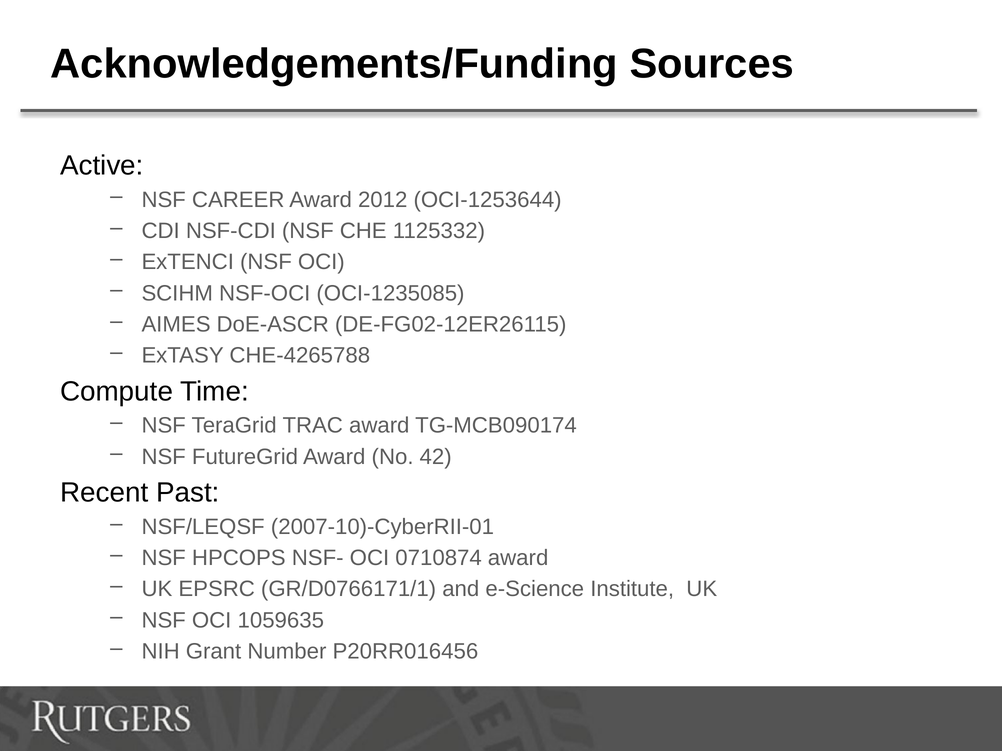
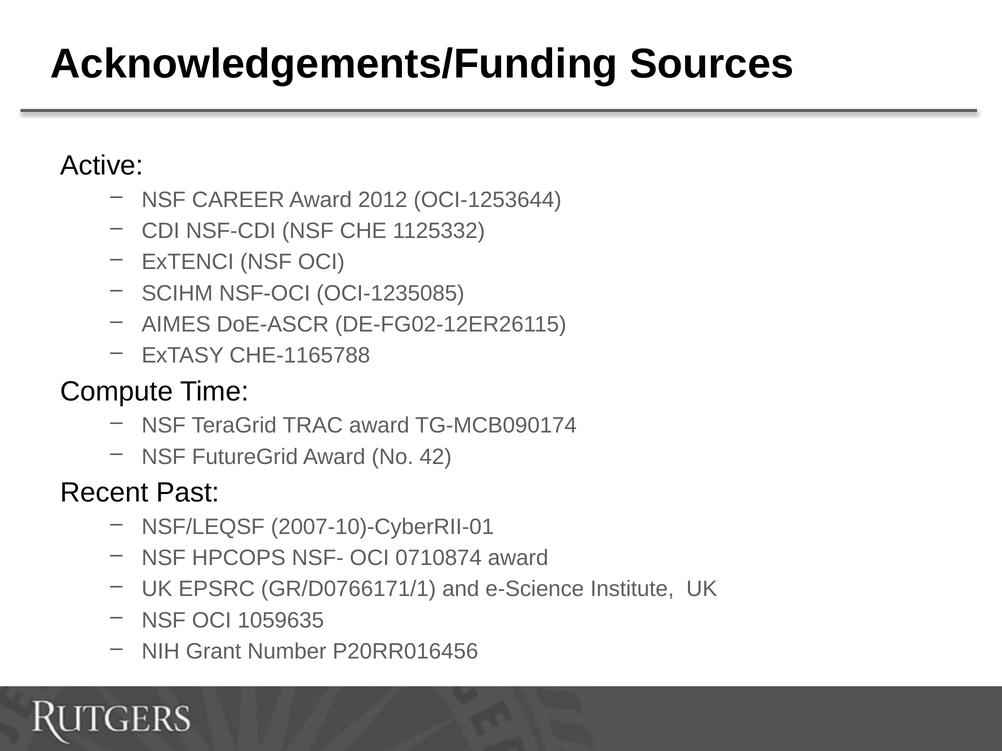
CHE-4265788: CHE-4265788 -> CHE-1165788 (300, 356)
